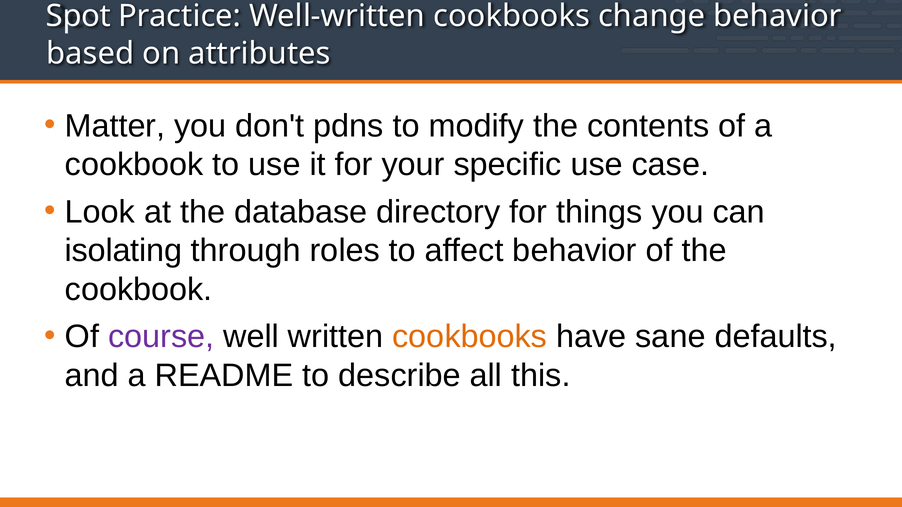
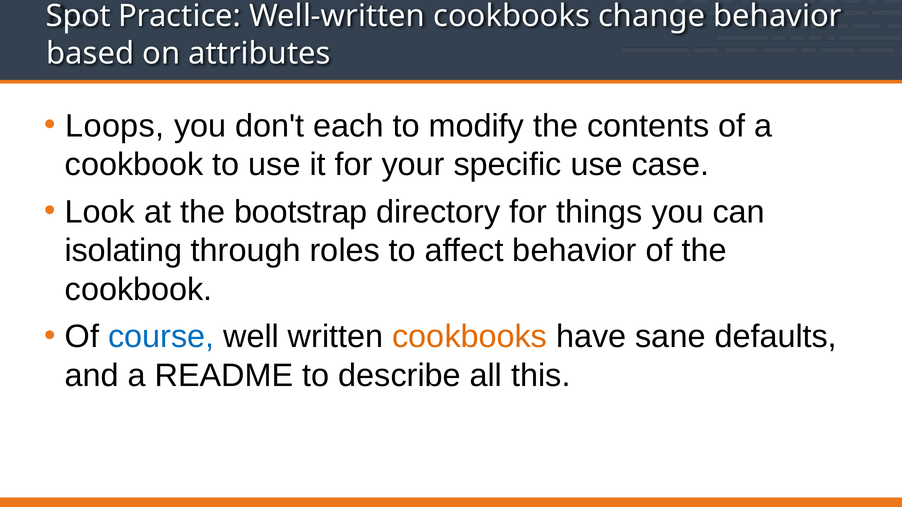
Matter: Matter -> Loops (115, 126)
pdns: pdns -> each (349, 126)
database: database -> bootstrap (301, 212)
course colour: purple -> blue (161, 337)
